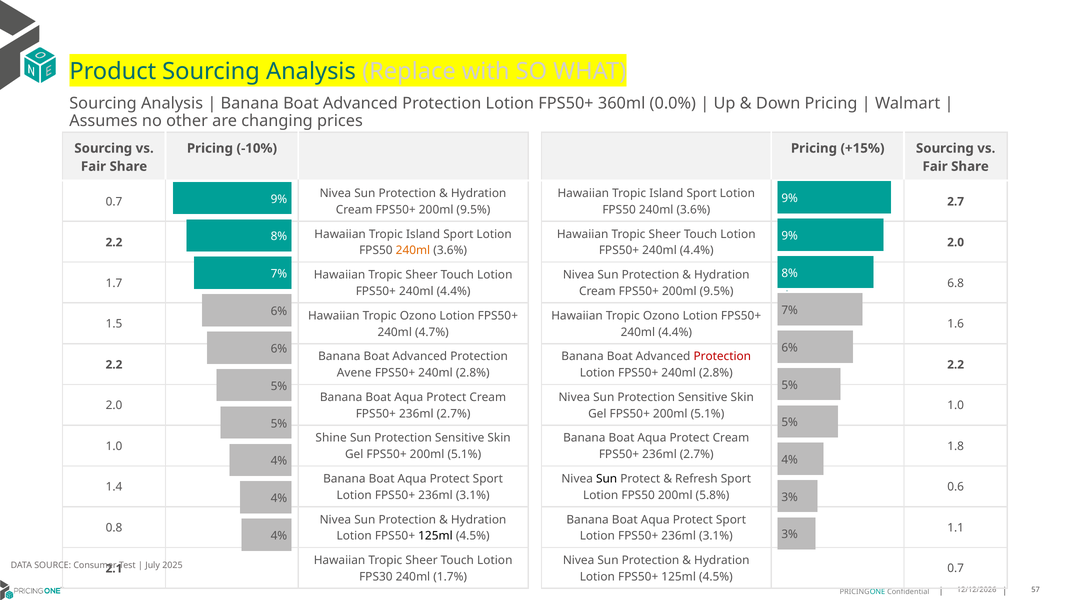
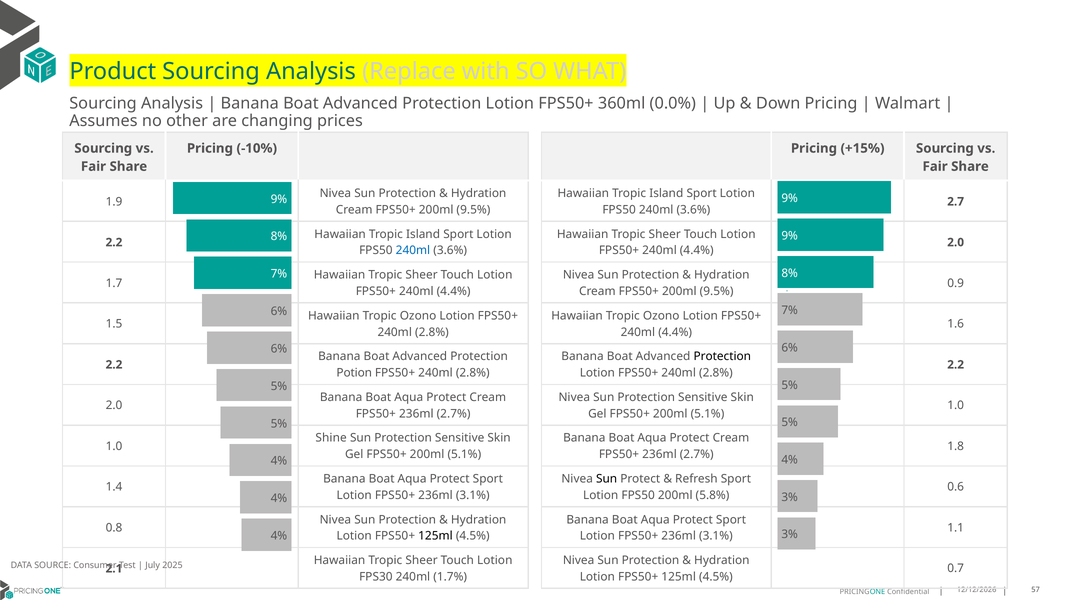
0.7: 0.7 -> 1.9 (114, 201)
240ml colour: orange -> blue (413, 250)
6.8: 6.8 -> 0.9 (956, 283)
4.7%: 4.7% -> 2.8% (432, 332)
Protection colour: red -> black (722, 356)
Avene: Avene -> Potion (354, 373)
